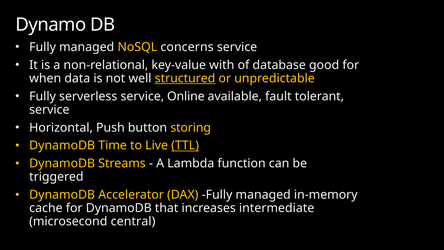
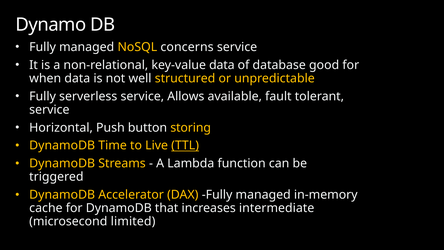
key-value with: with -> data (222, 65)
structured underline: present -> none (185, 78)
Online: Online -> Allows (186, 96)
central: central -> limited (133, 221)
